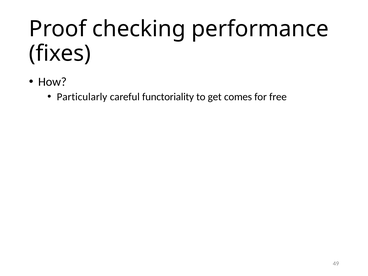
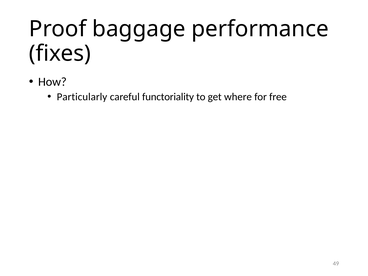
checking: checking -> baggage (139, 29)
comes: comes -> where (238, 97)
